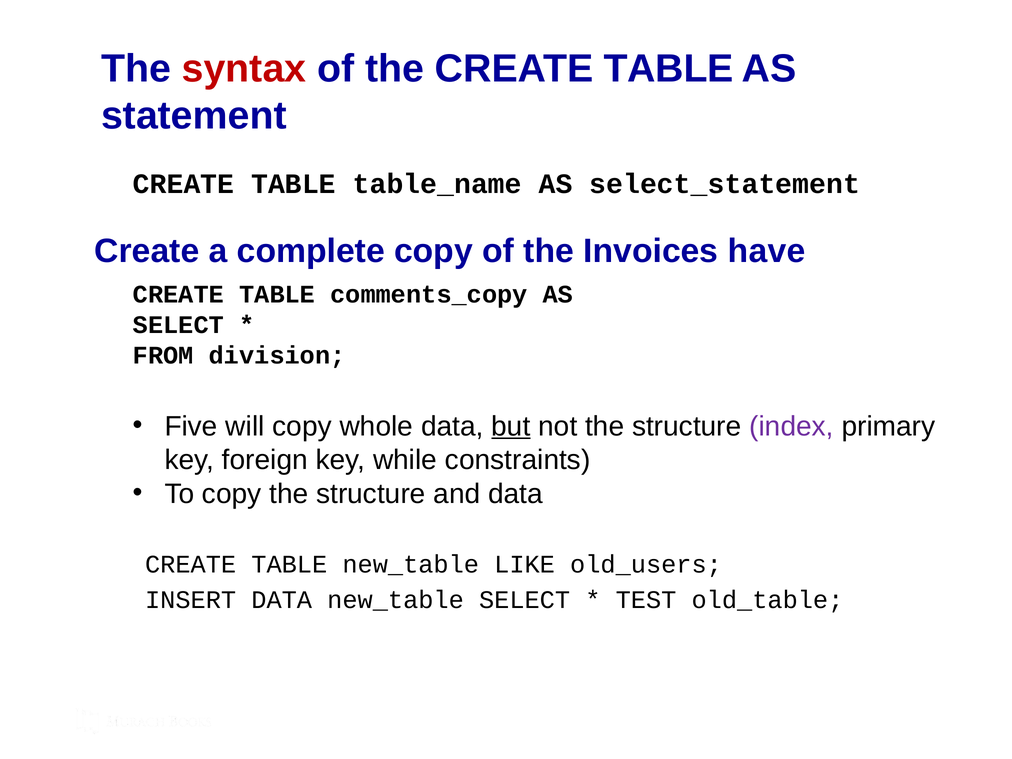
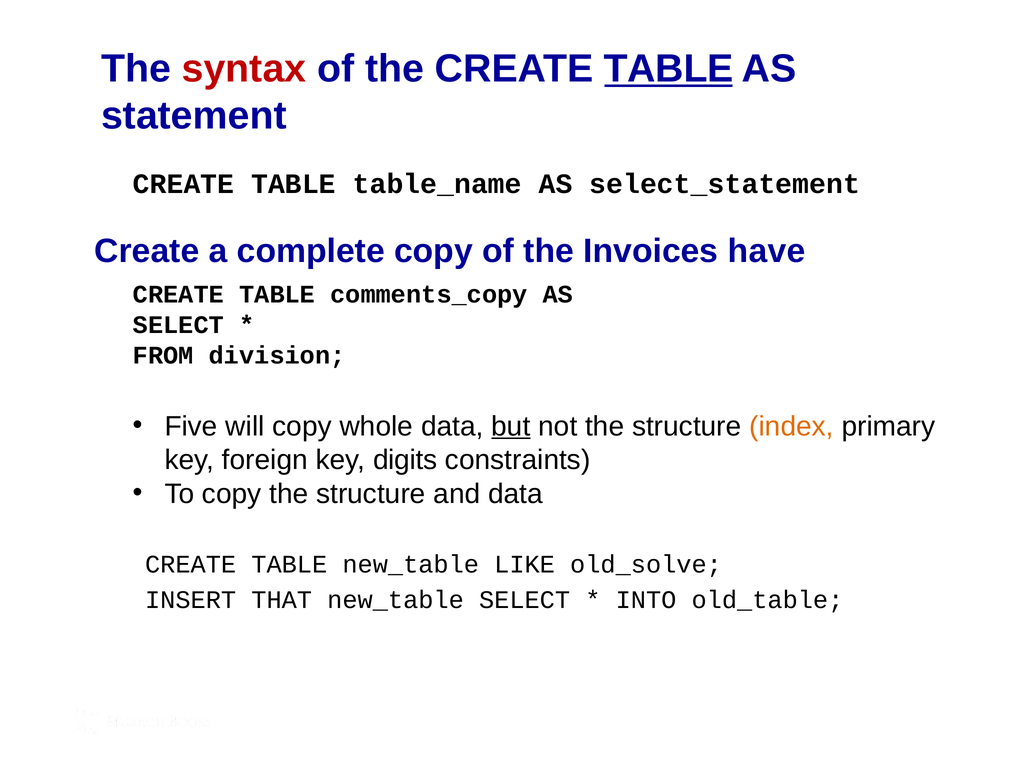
TABLE underline: none -> present (669, 69)
index colour: purple -> orange (792, 426)
while: while -> digits (405, 460)
old_users: old_users -> old_solve (646, 564)
INSERT DATA: DATA -> THAT (282, 600)
TEST: TEST -> INTO (646, 600)
